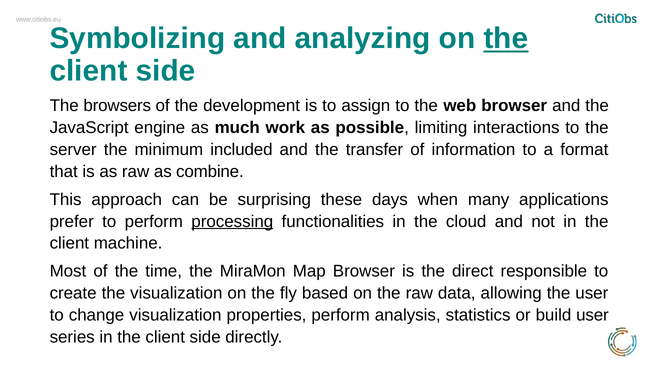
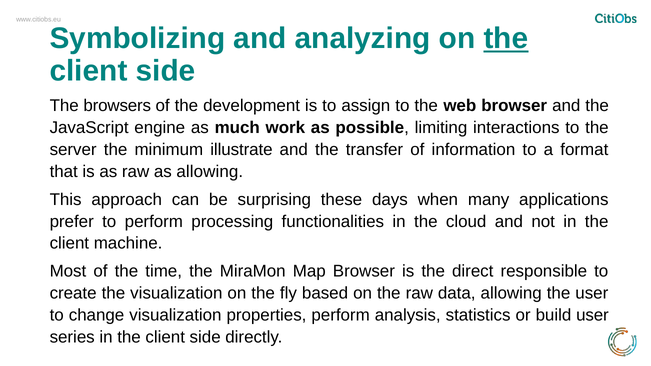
included: included -> illustrate (241, 150)
as combine: combine -> allowing (210, 172)
processing underline: present -> none (232, 222)
